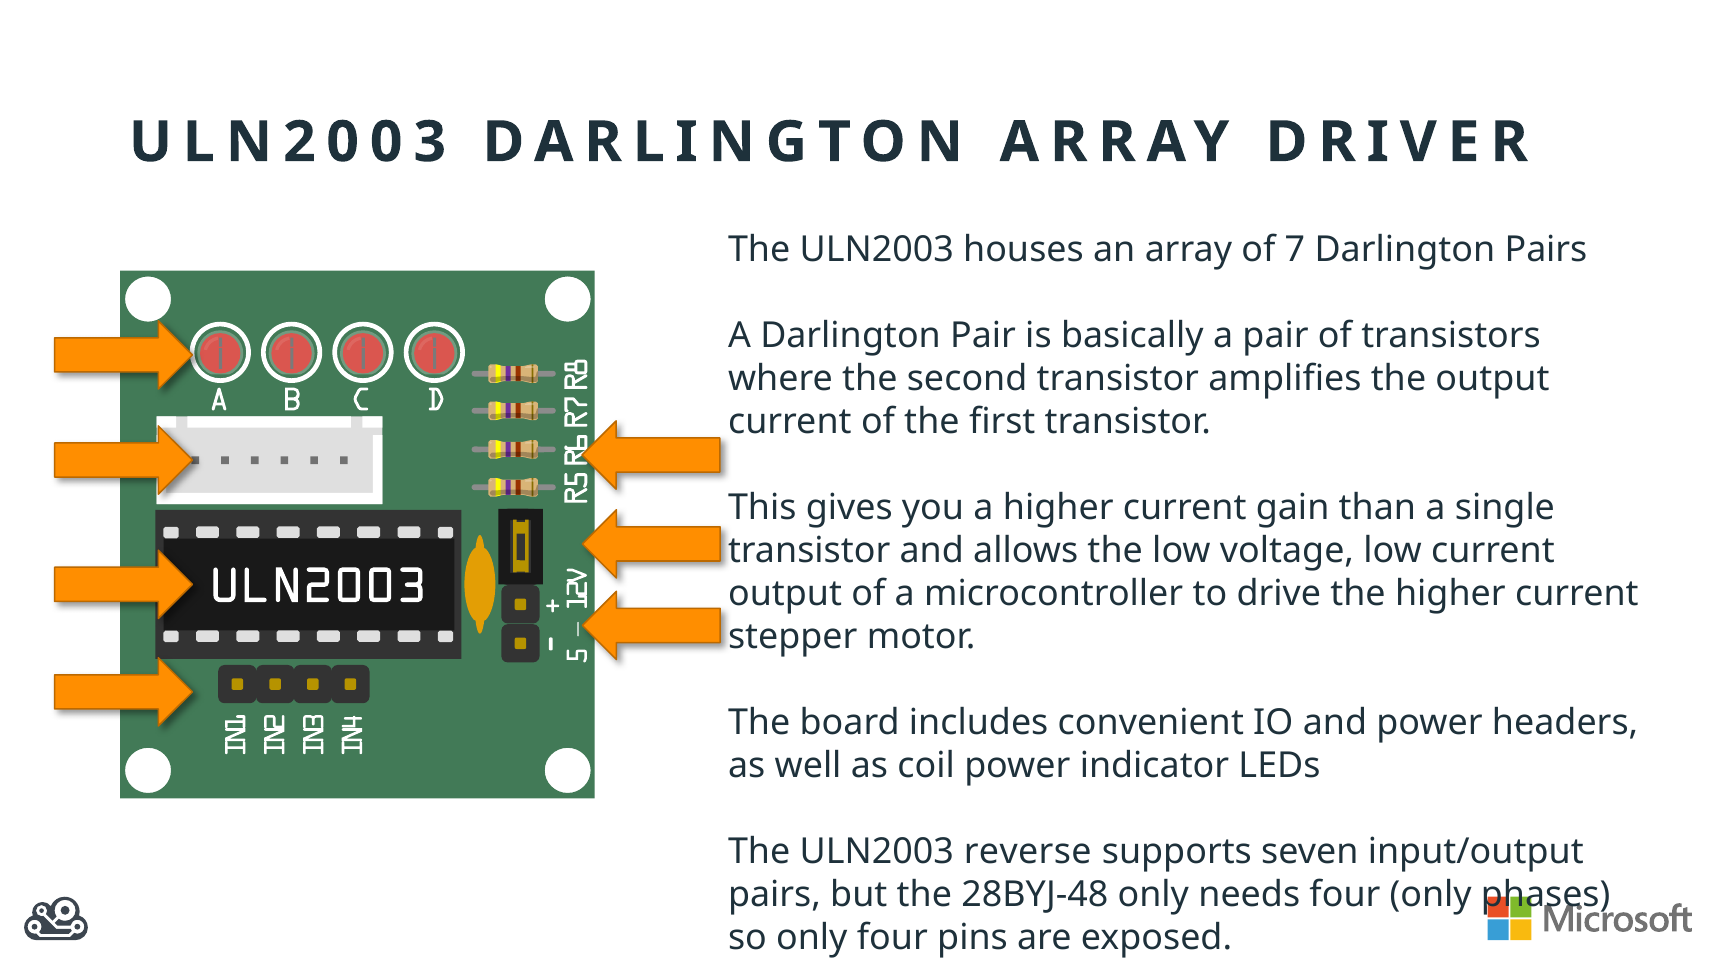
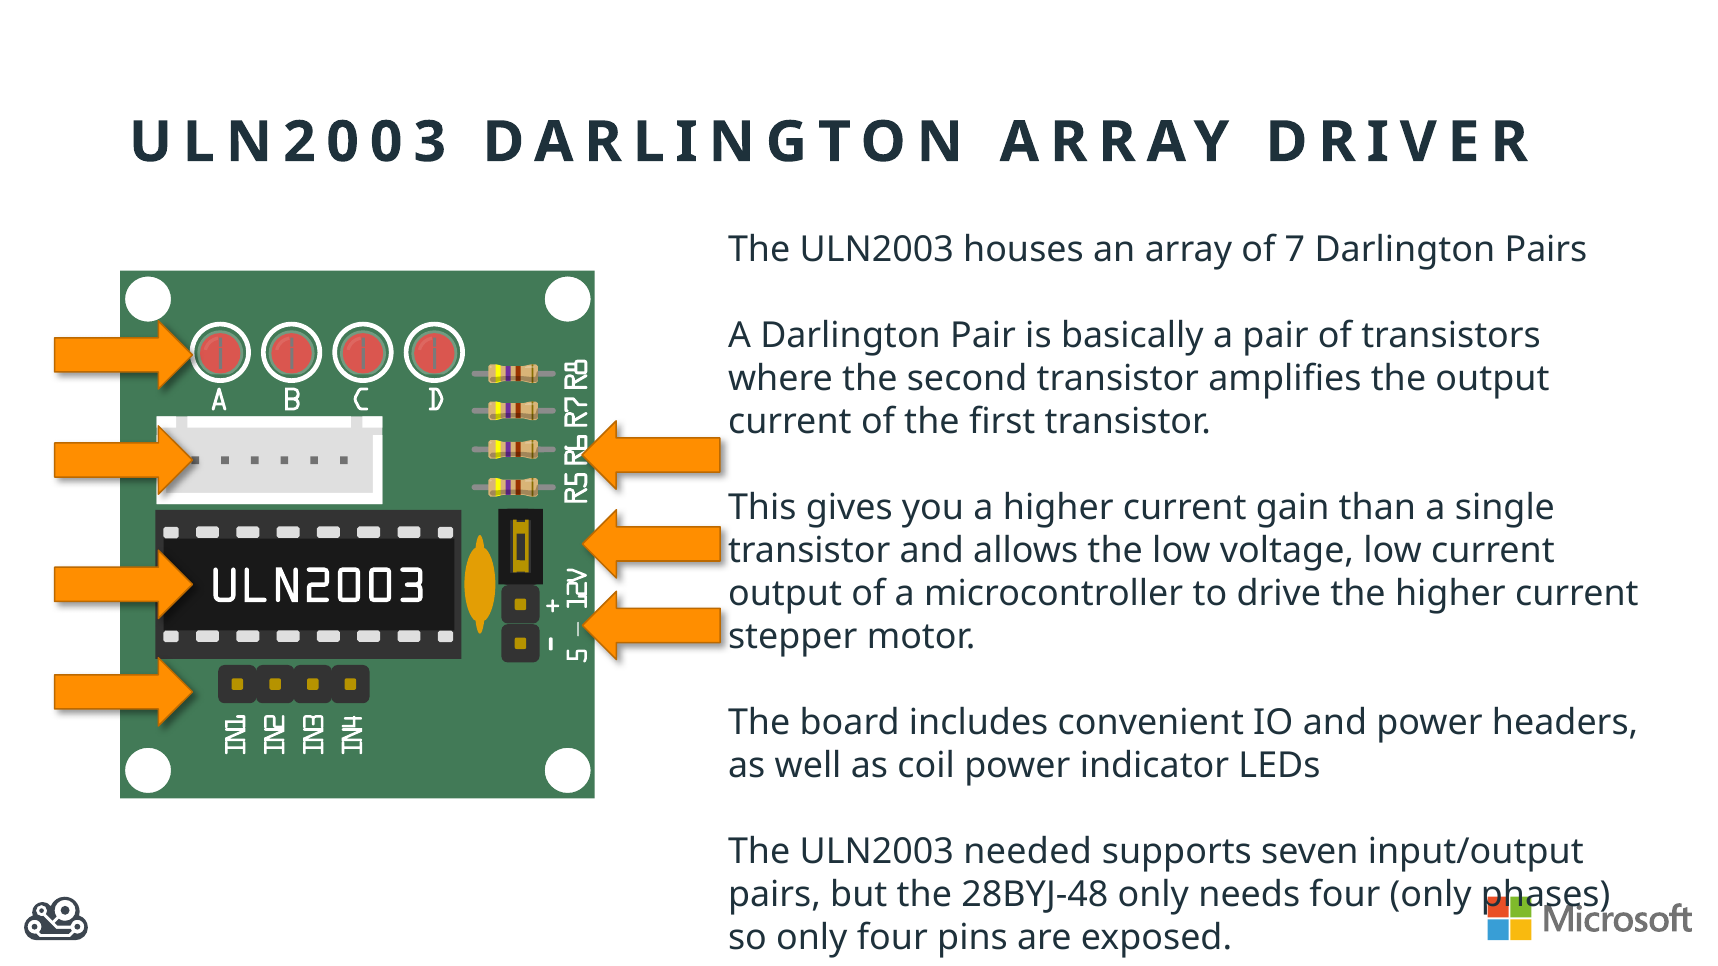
reverse: reverse -> needed (1028, 852)
